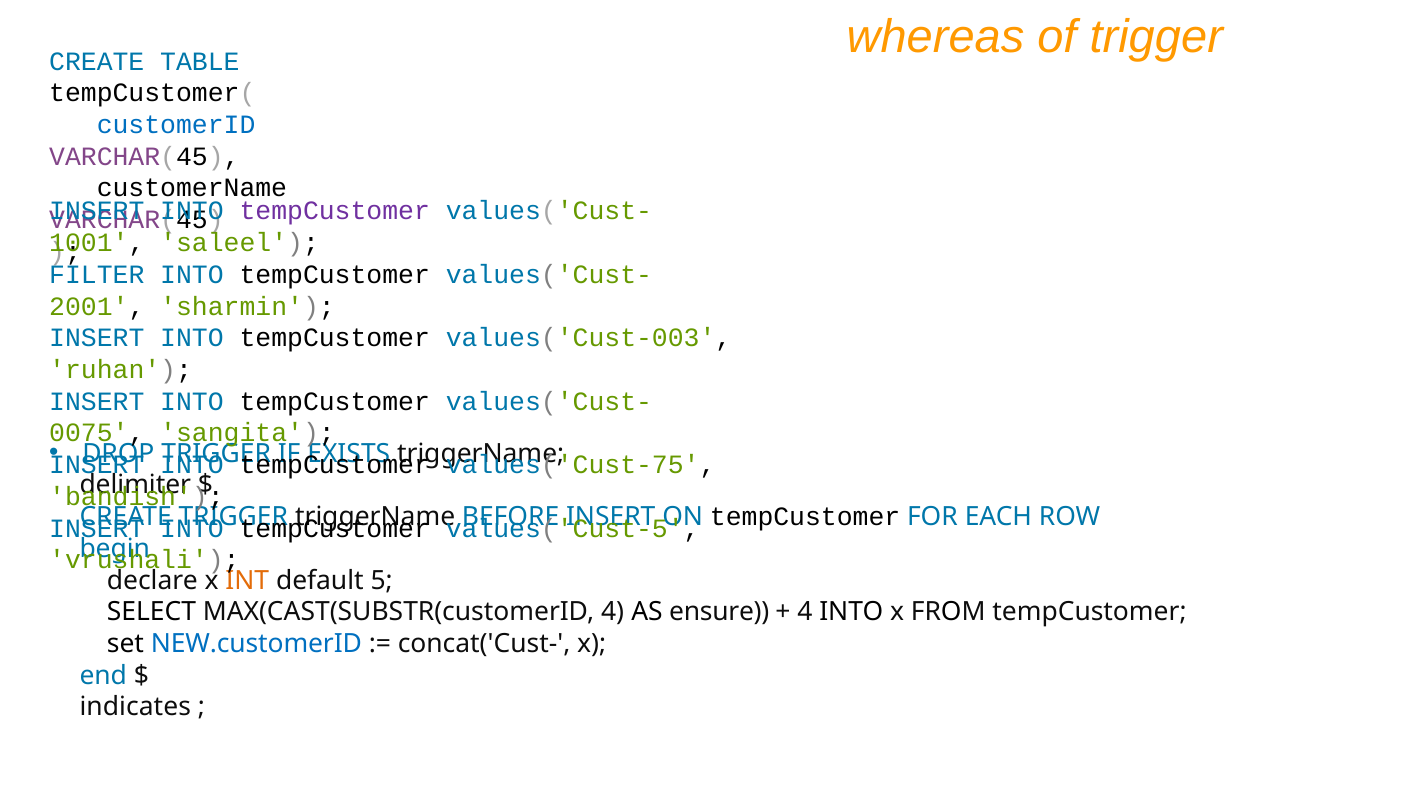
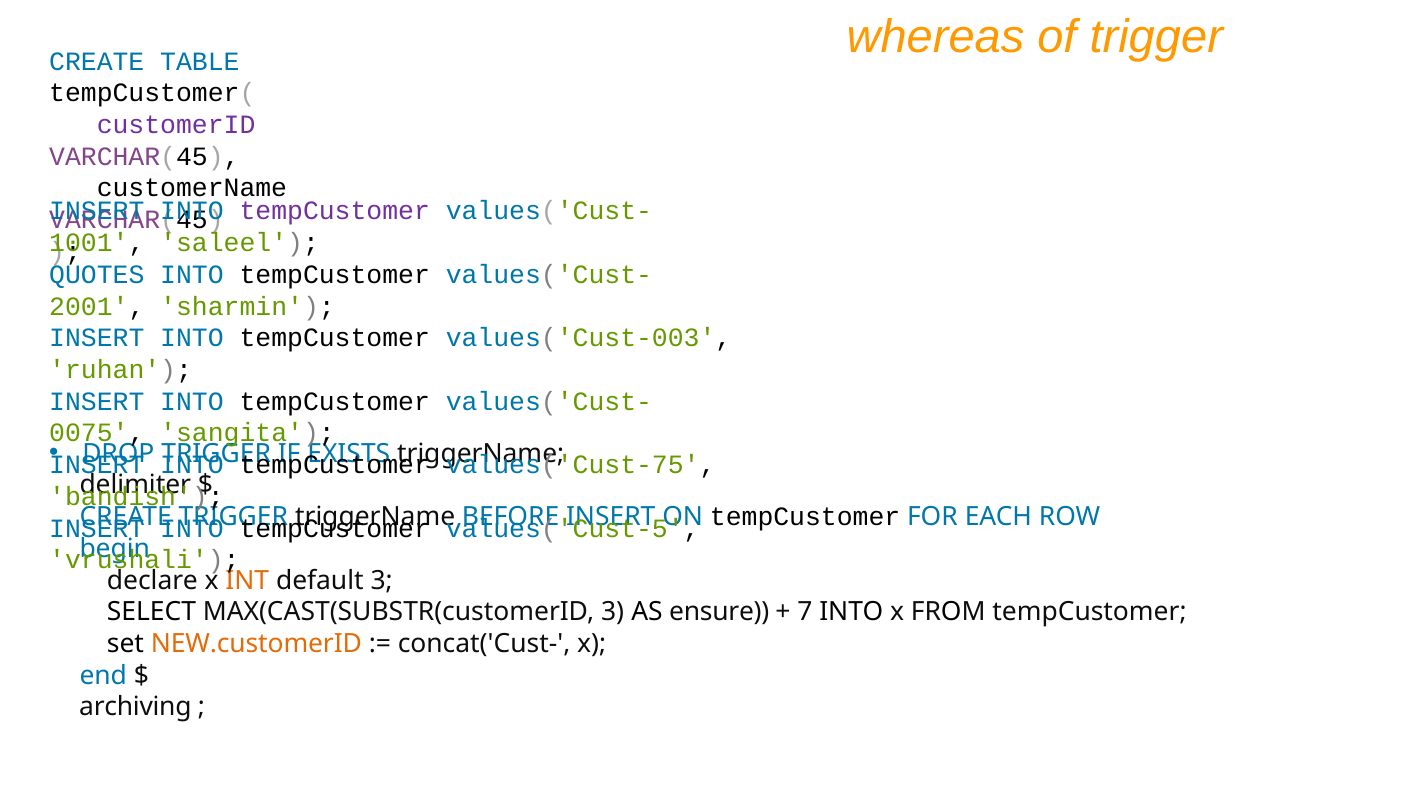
customerID colour: blue -> purple (176, 125)
FILTER: FILTER -> QUOTES (97, 275)
default 5: 5 -> 3 (382, 580)
MAX(CAST(SUBSTR(customerID 4: 4 -> 3 (613, 612)
4: 4 -> 7 (805, 612)
NEW.customerID colour: blue -> orange (256, 644)
indicates: indicates -> archiving (135, 707)
